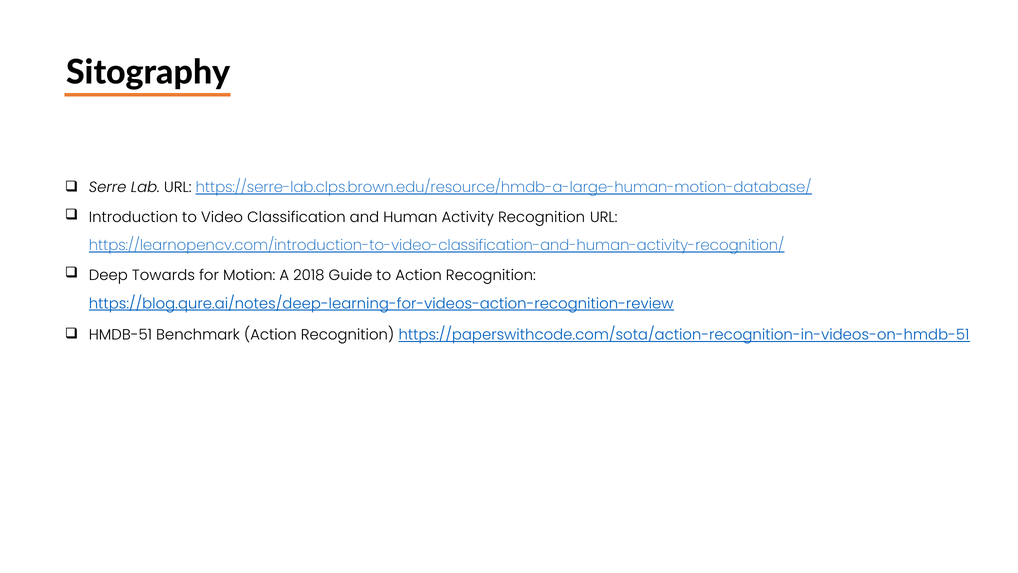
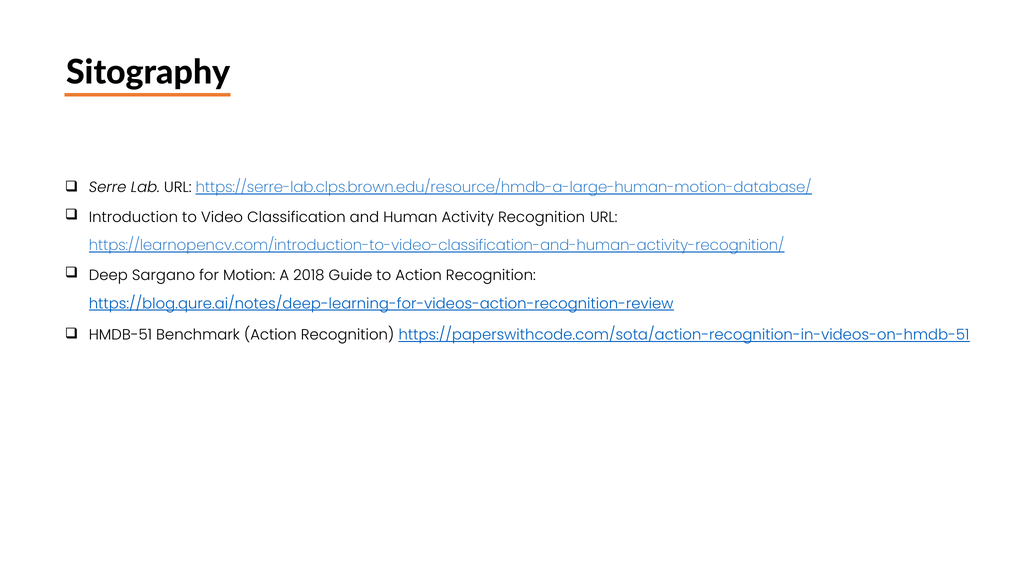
Towards: Towards -> Sargano (163, 275)
